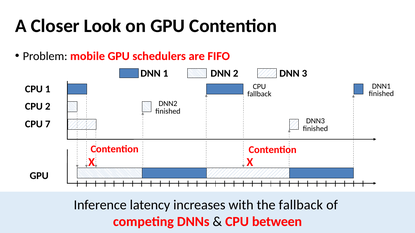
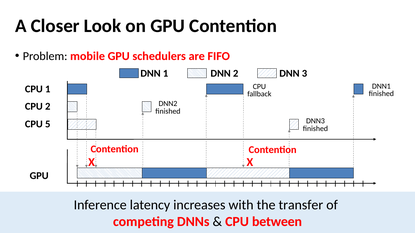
7: 7 -> 5 (48, 124)
the fallback: fallback -> transfer (301, 205)
